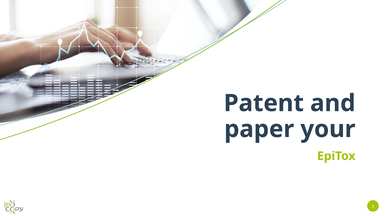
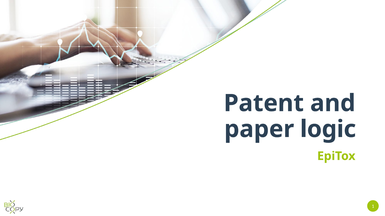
your: your -> logic (328, 129)
